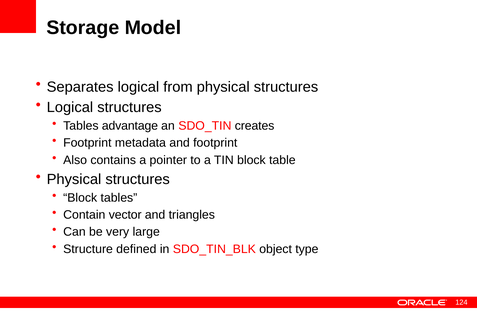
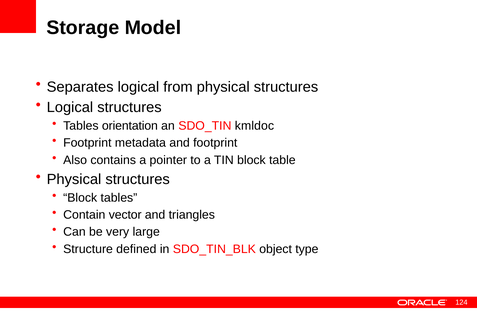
advantage: advantage -> orientation (130, 126)
creates: creates -> kmldoc (254, 126)
